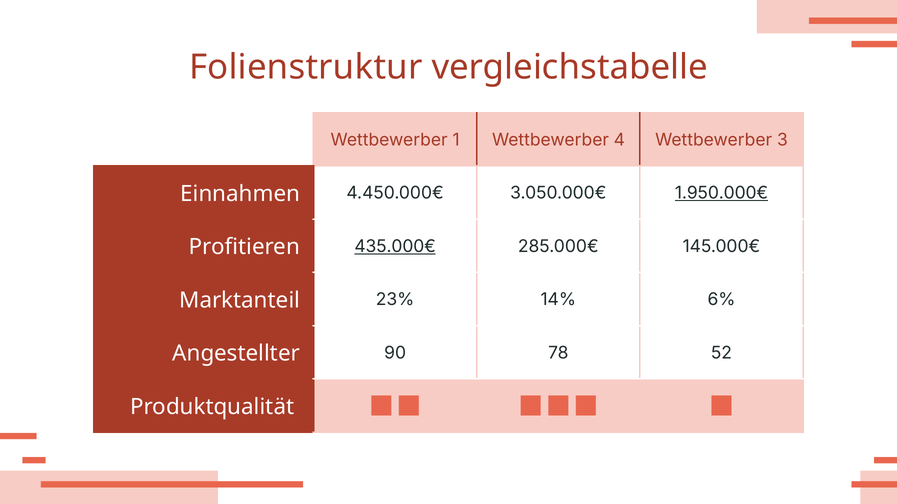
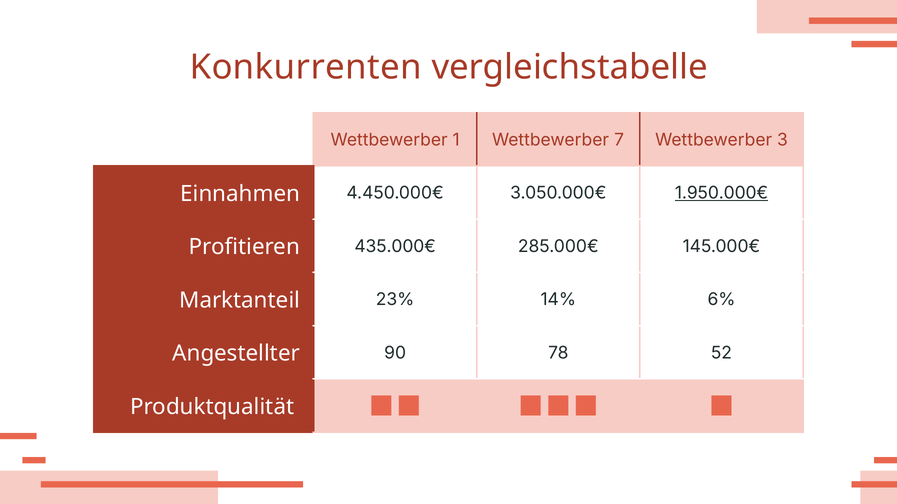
Folienstruktur: Folienstruktur -> Konkurrenten (306, 67)
4: 4 -> 7 (619, 140)
435.000€ underline: present -> none (395, 247)
